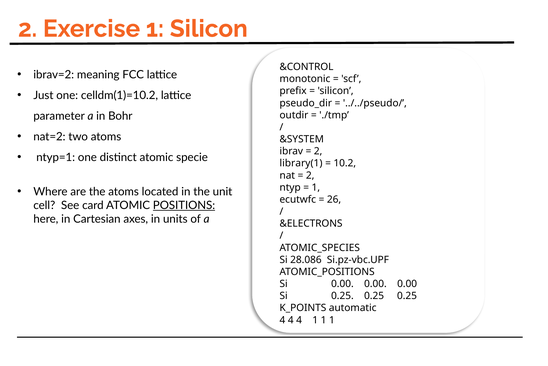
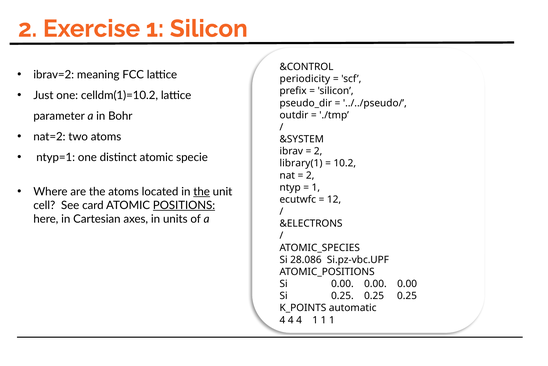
monotonic: monotonic -> periodicity (305, 79)
the underline: none -> present (202, 191)
26: 26 -> 12 (334, 199)
